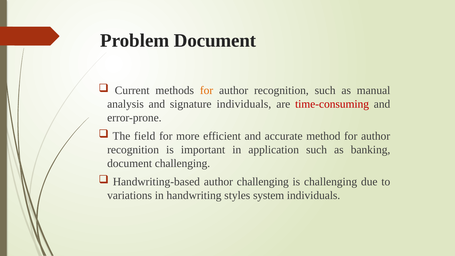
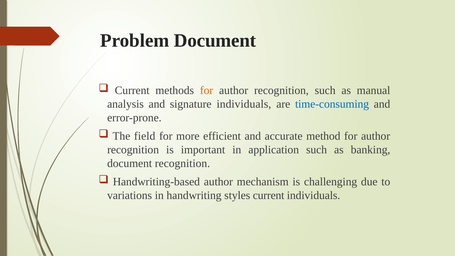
time-consuming colour: red -> blue (332, 104)
document challenging: challenging -> recognition (182, 163)
author challenging: challenging -> mechanism (263, 182)
styles system: system -> current (269, 195)
